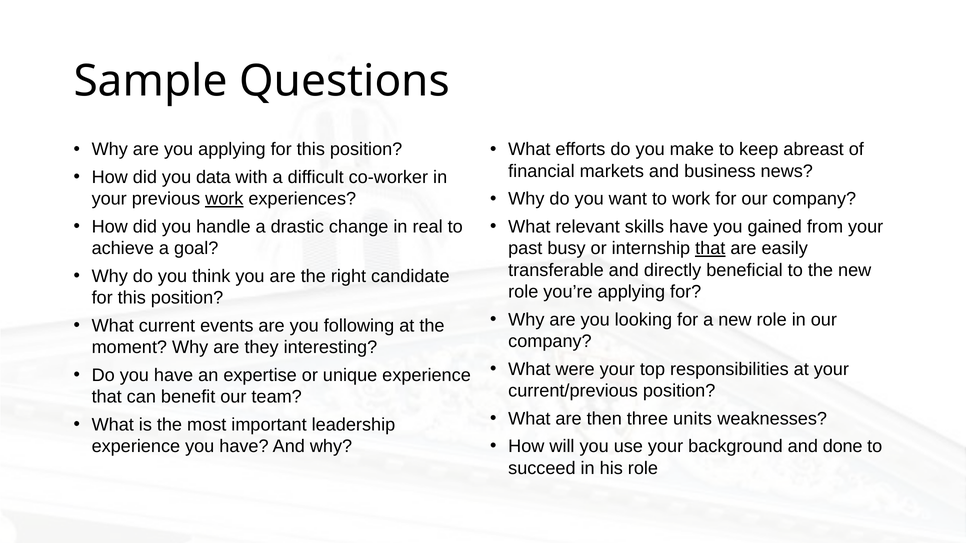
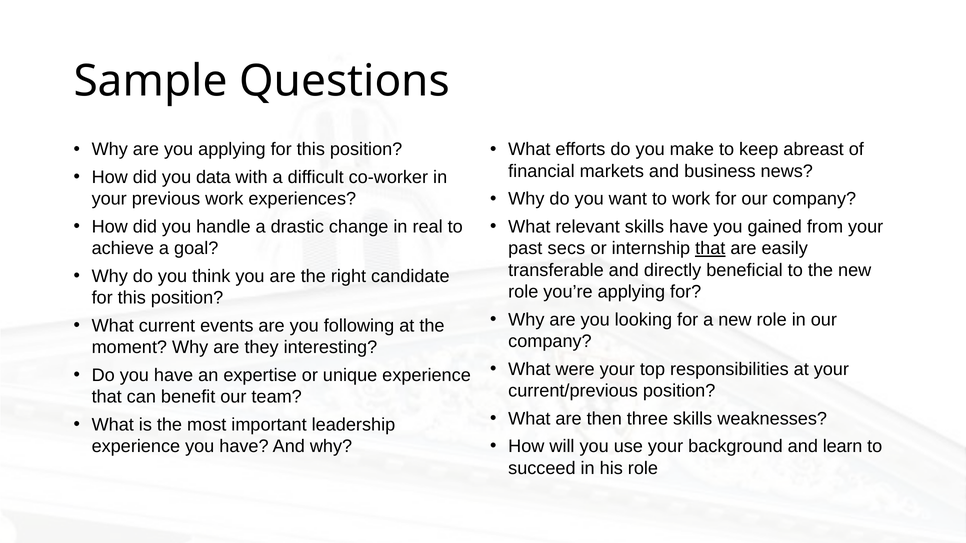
work underline: present -> none (224, 199)
busy: busy -> secs (566, 249)
three units: units -> skills (693, 419)
done: done -> learn (843, 447)
